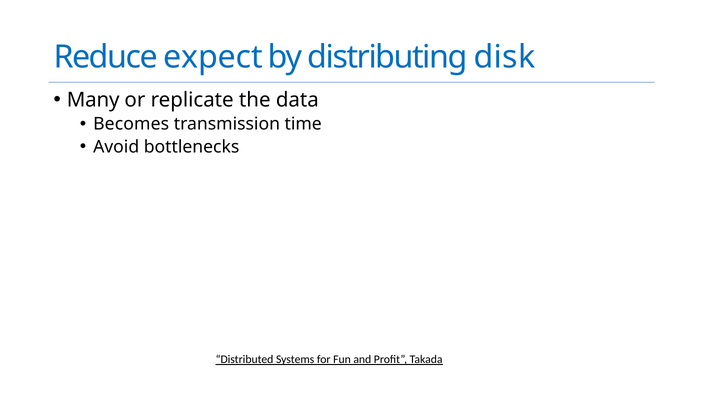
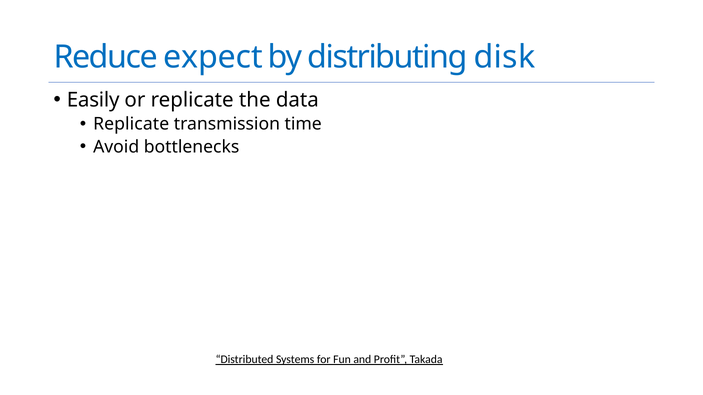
Many: Many -> Easily (93, 100)
Becomes: Becomes -> Replicate (131, 124)
